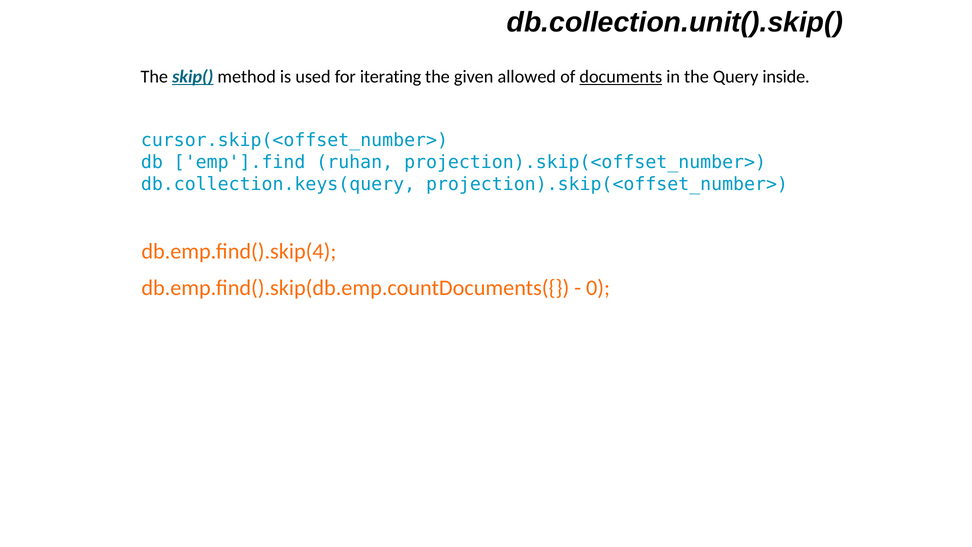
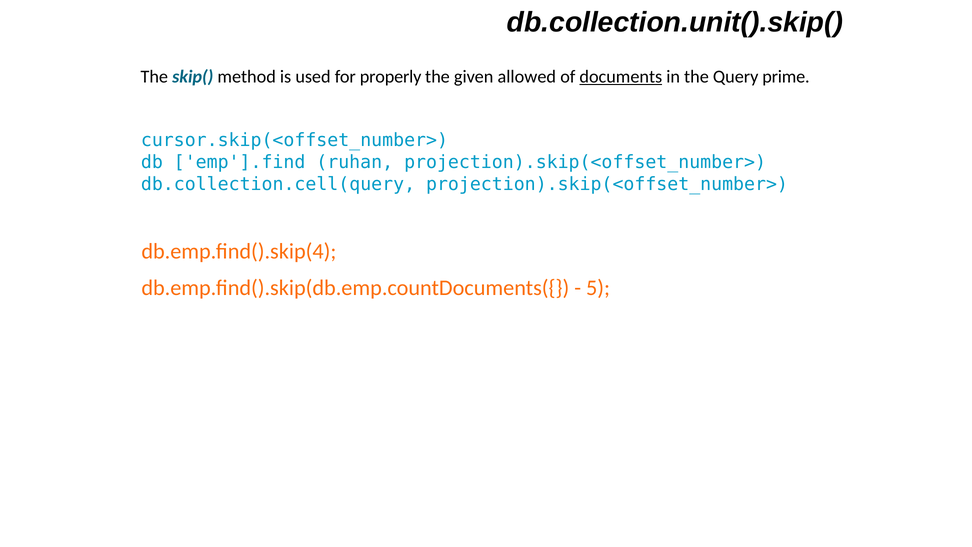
skip( underline: present -> none (193, 77)
iterating: iterating -> properly (391, 77)
inside: inside -> prime (786, 77)
db.collection.keys(query: db.collection.keys(query -> db.collection.cell(query (278, 184)
0: 0 -> 5 (598, 288)
